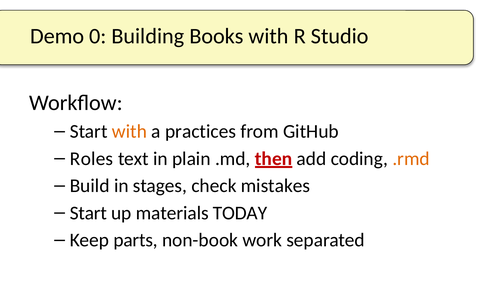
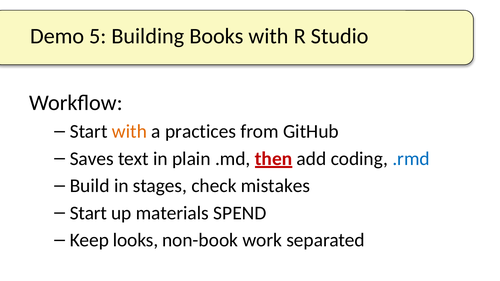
0: 0 -> 5 (98, 36)
Roles: Roles -> Saves (92, 159)
.rmd colour: orange -> blue (411, 159)
TODAY: TODAY -> SPEND (240, 213)
parts: parts -> looks (136, 240)
